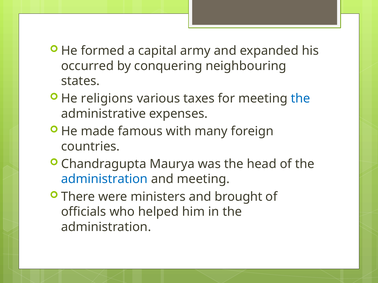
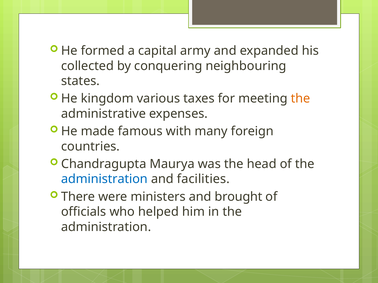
occurred: occurred -> collected (87, 66)
religions: religions -> kingdom (107, 99)
the colour: blue -> orange (301, 99)
and meeting: meeting -> facilities (203, 179)
